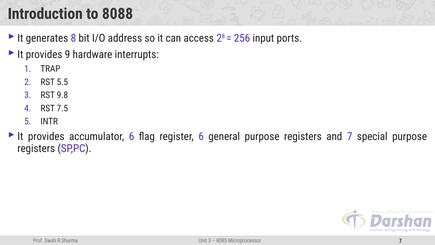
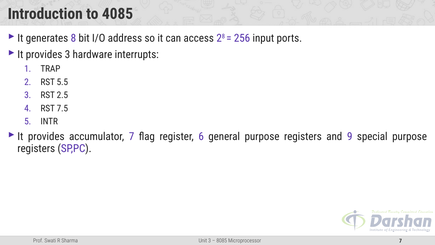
8088: 8088 -> 4085 (117, 14)
provides 9: 9 -> 3 (67, 55)
9.8: 9.8 -> 2.5 (62, 95)
accumulator 6: 6 -> 7 (132, 136)
and 7: 7 -> 9 (350, 136)
